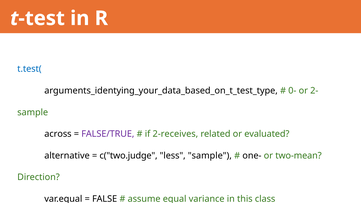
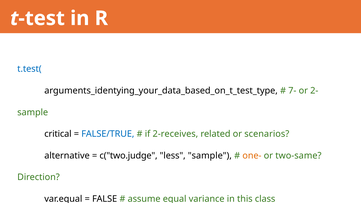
0-: 0- -> 7- (292, 91)
across: across -> critical (58, 134)
FALSE/TRUE colour: purple -> blue (108, 134)
evaluated: evaluated -> scenarios (267, 134)
one- colour: black -> orange (252, 156)
two-mean: two-mean -> two-same (298, 156)
